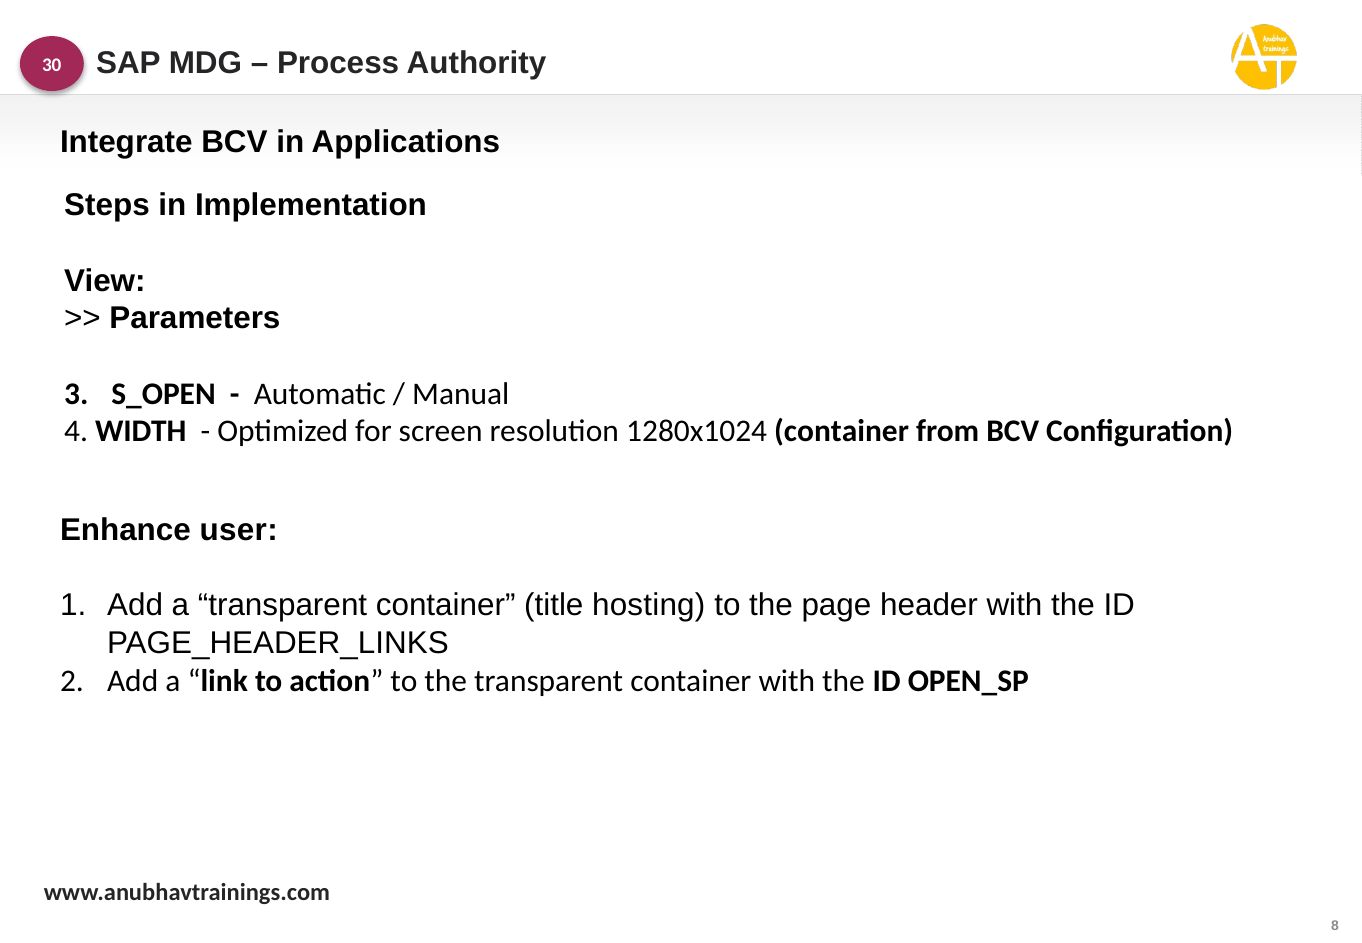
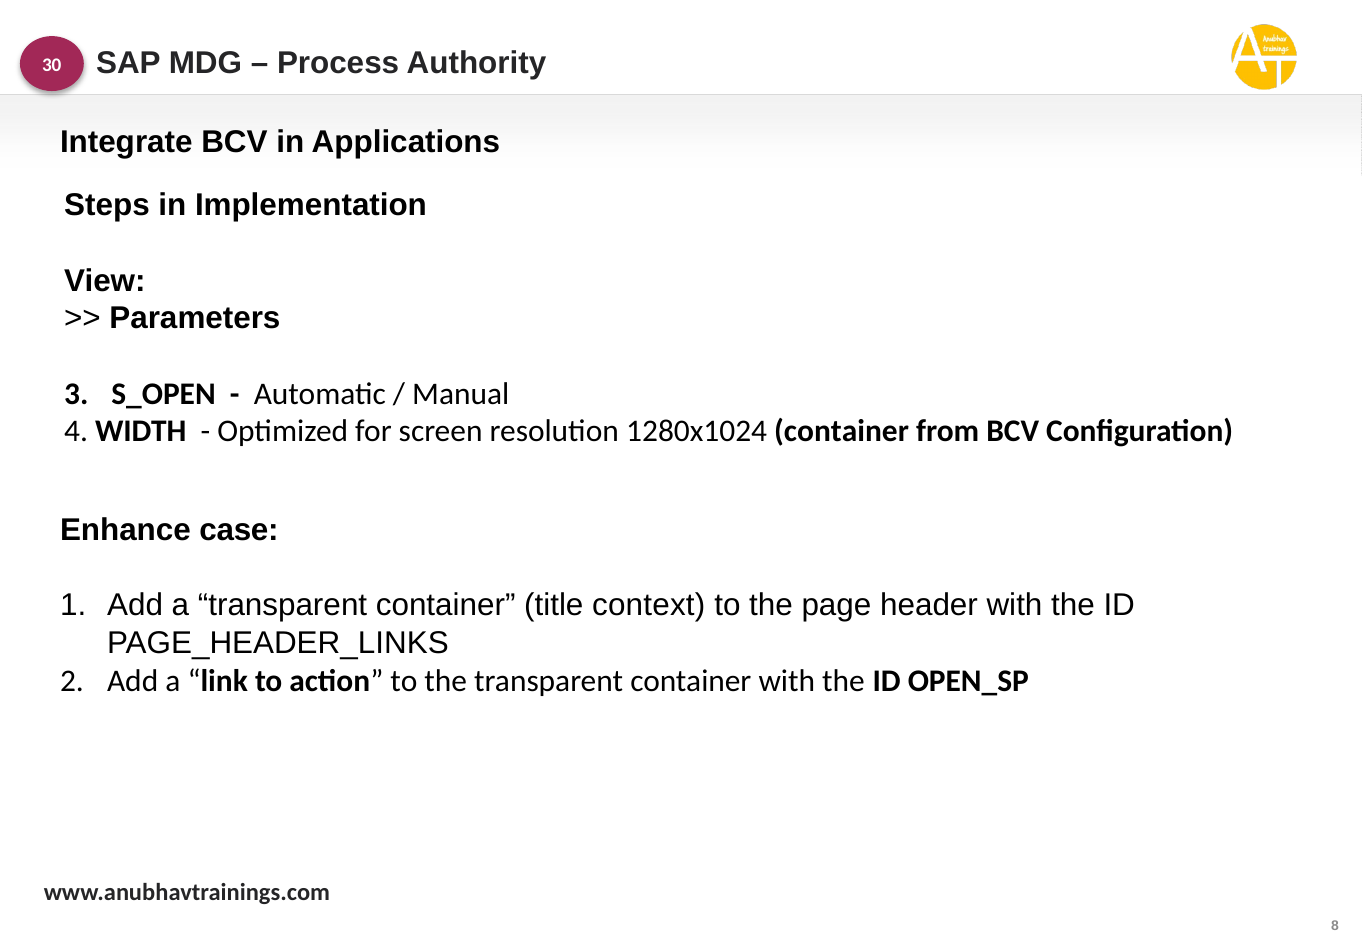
user: user -> case (239, 530)
hosting: hosting -> context (649, 606)
